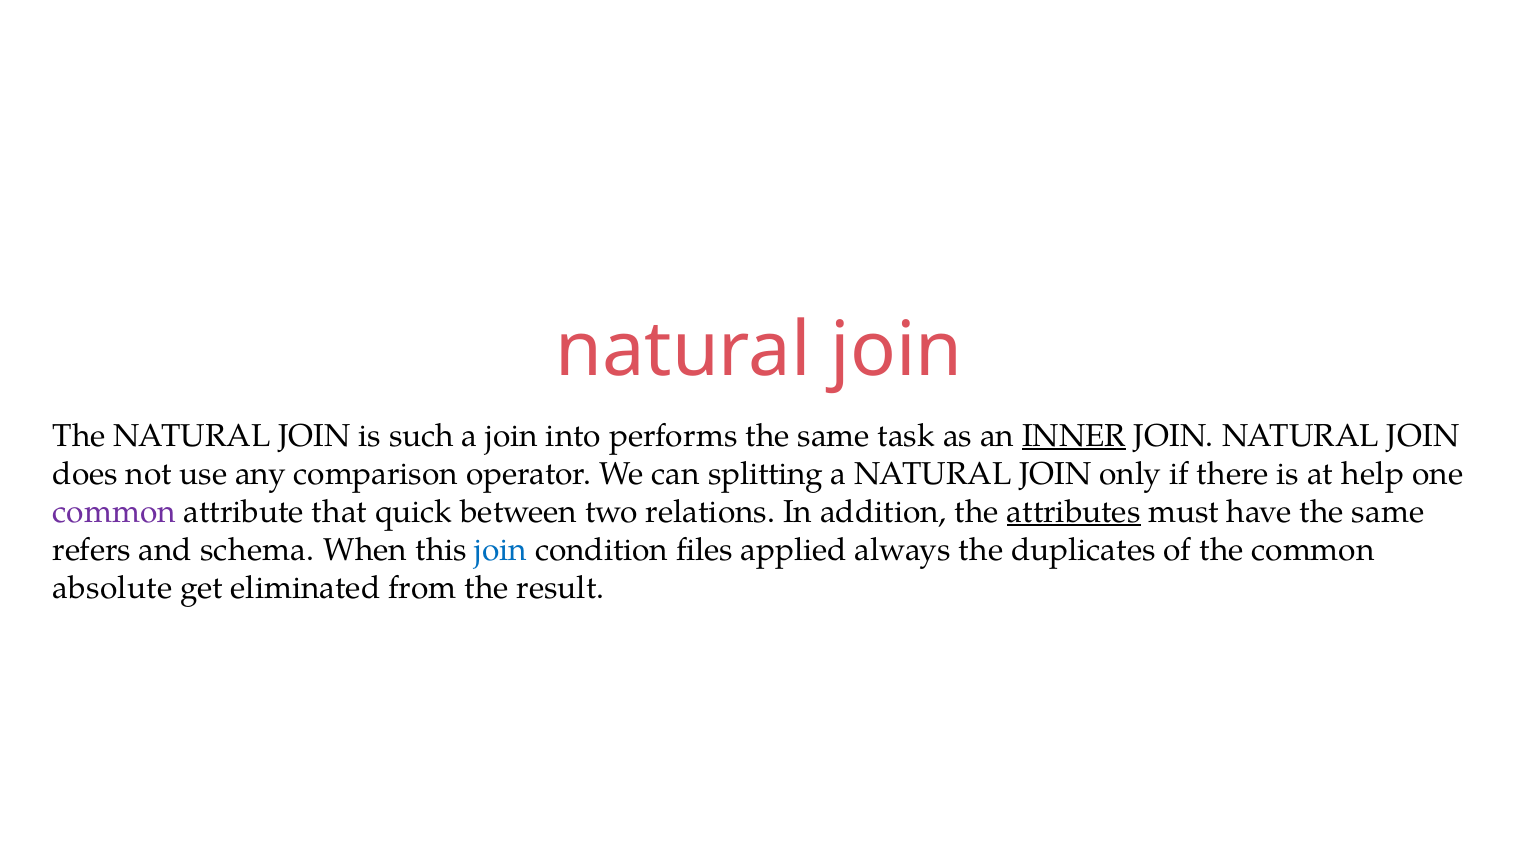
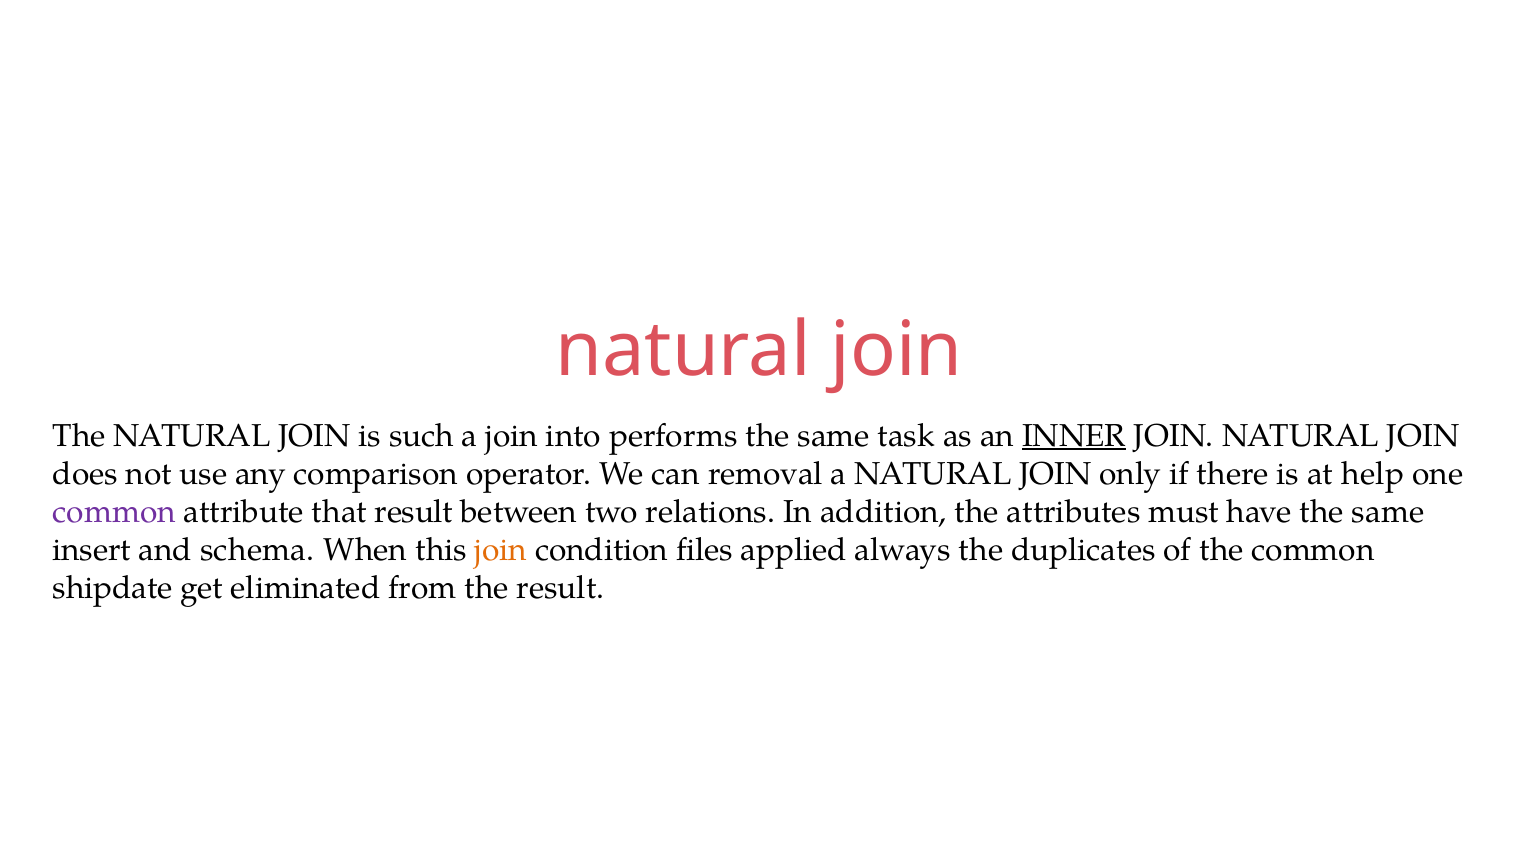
splitting: splitting -> removal (766, 474)
that quick: quick -> result (414, 512)
attributes underline: present -> none (1074, 512)
refers: refers -> insert (92, 550)
join colour: blue -> orange (501, 550)
absolute: absolute -> shipdate (113, 588)
